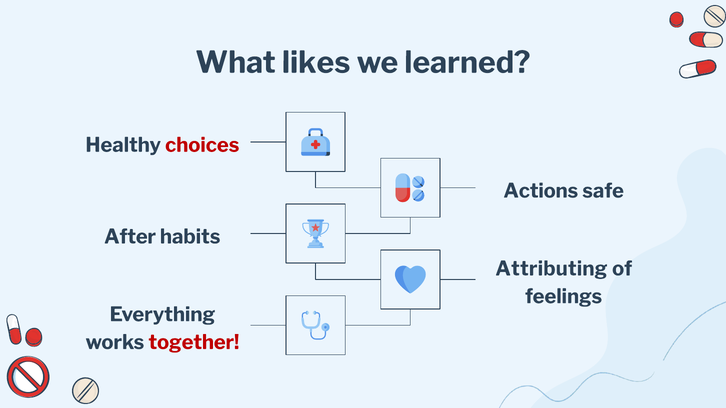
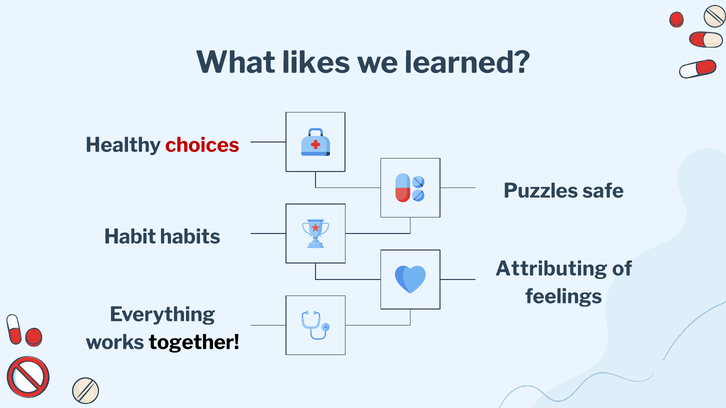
Actions: Actions -> Puzzles (541, 191)
After: After -> Habit (130, 237)
together colour: red -> black (194, 343)
